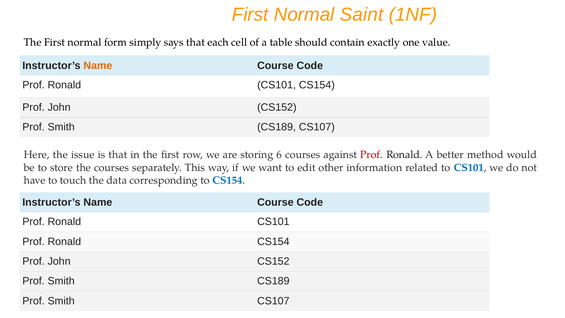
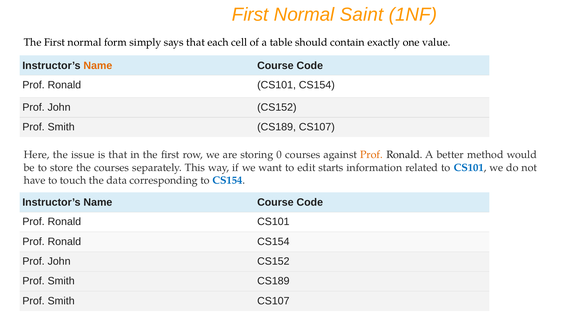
6: 6 -> 0 (279, 155)
Prof colour: red -> orange (371, 155)
other: other -> starts (331, 167)
